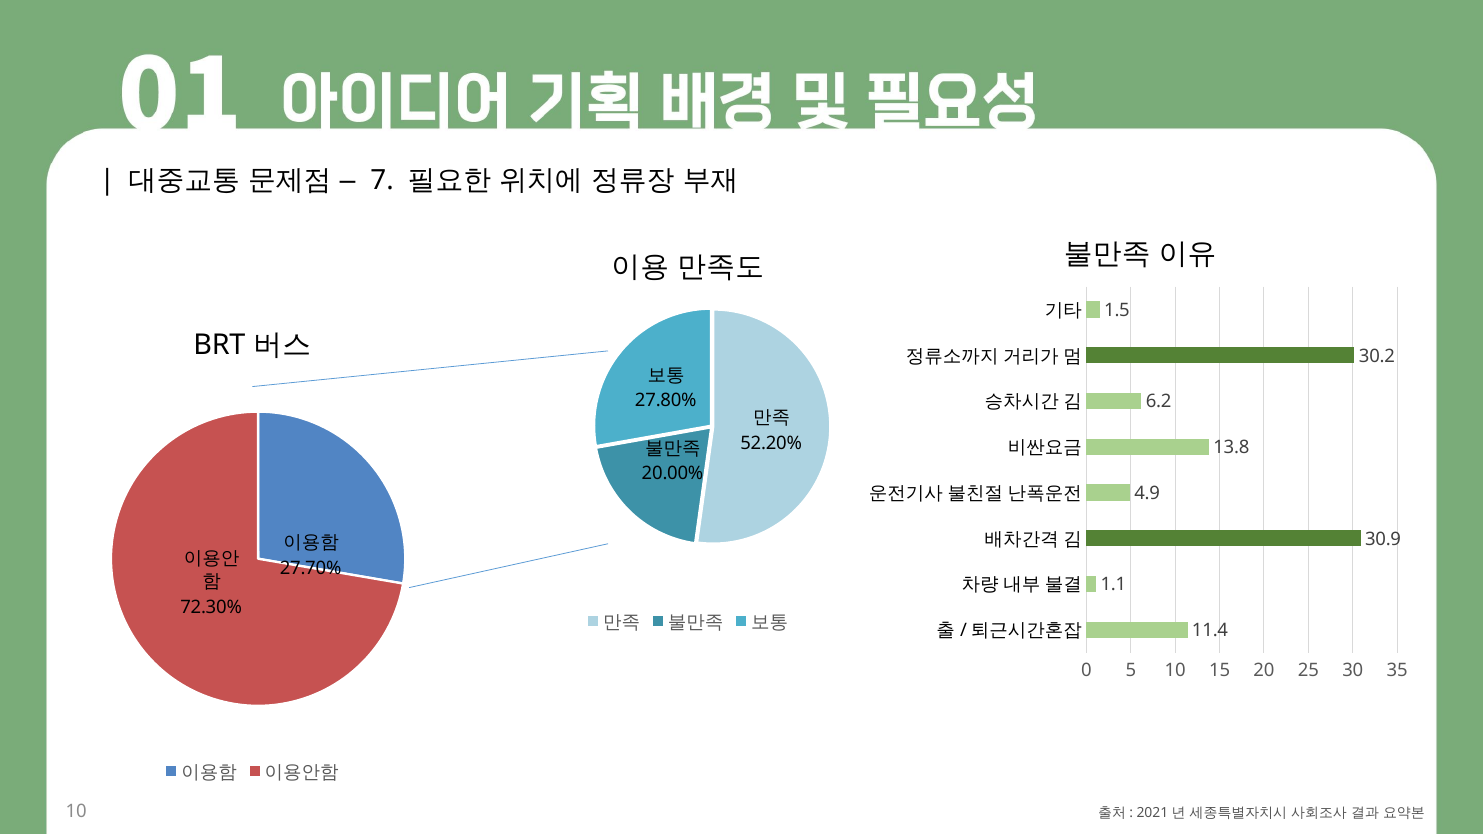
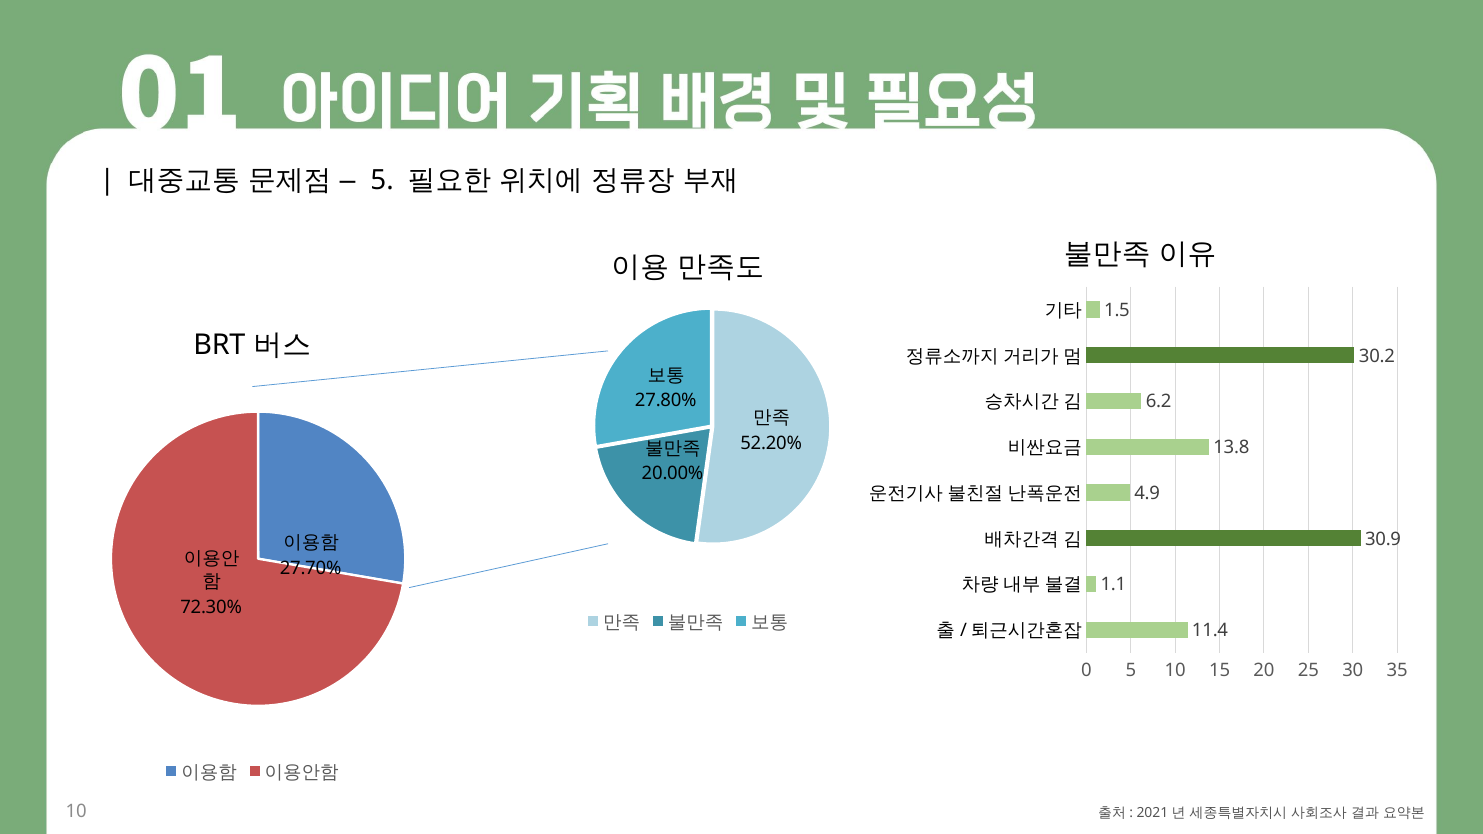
7: 7 -> 5 (382, 180)
